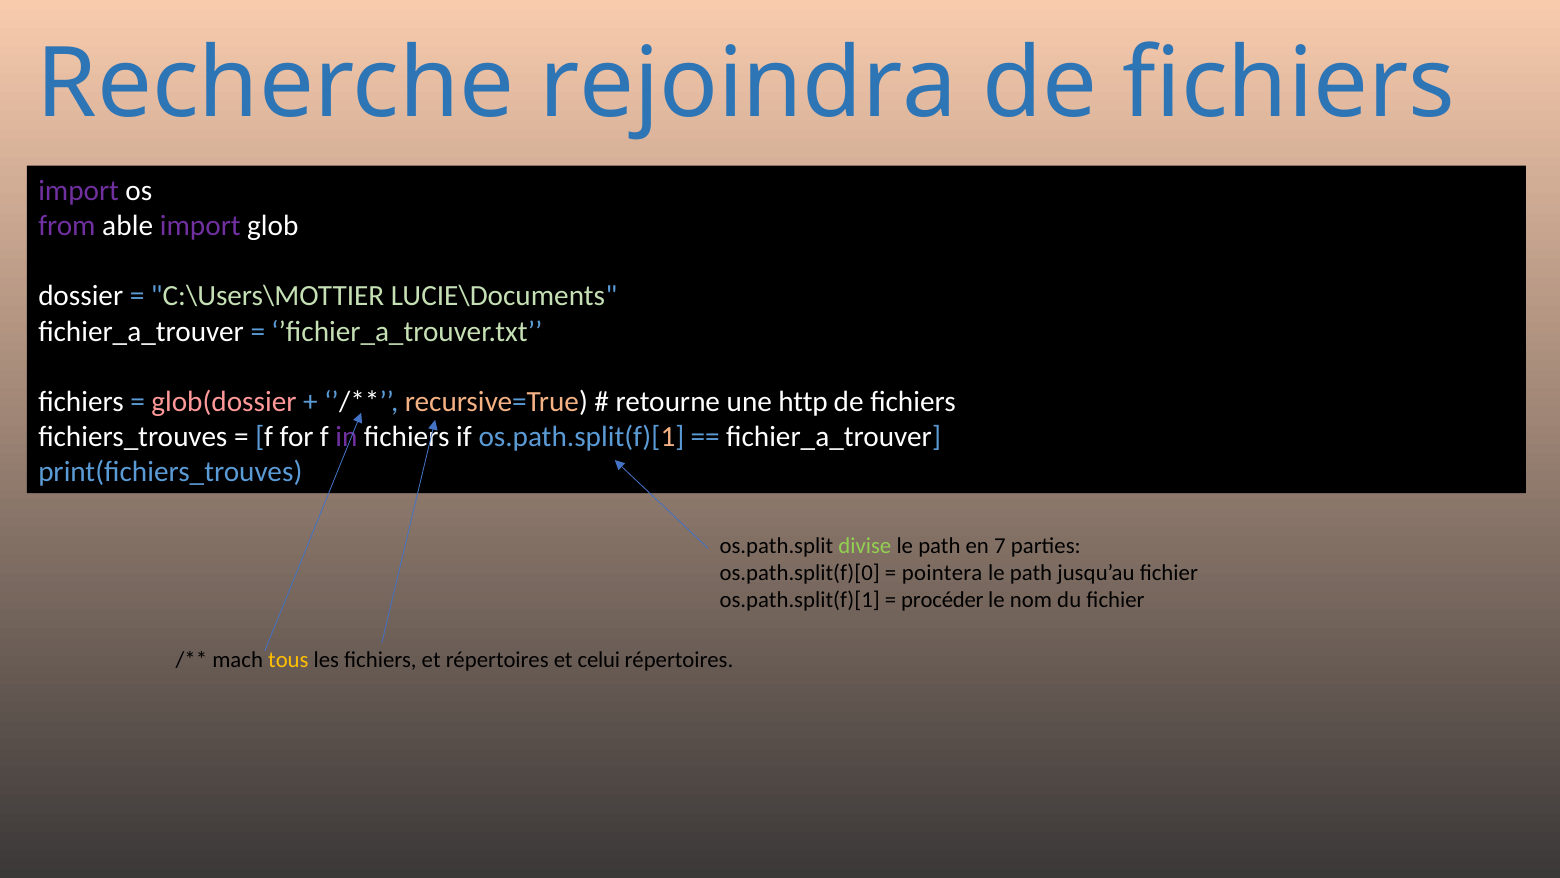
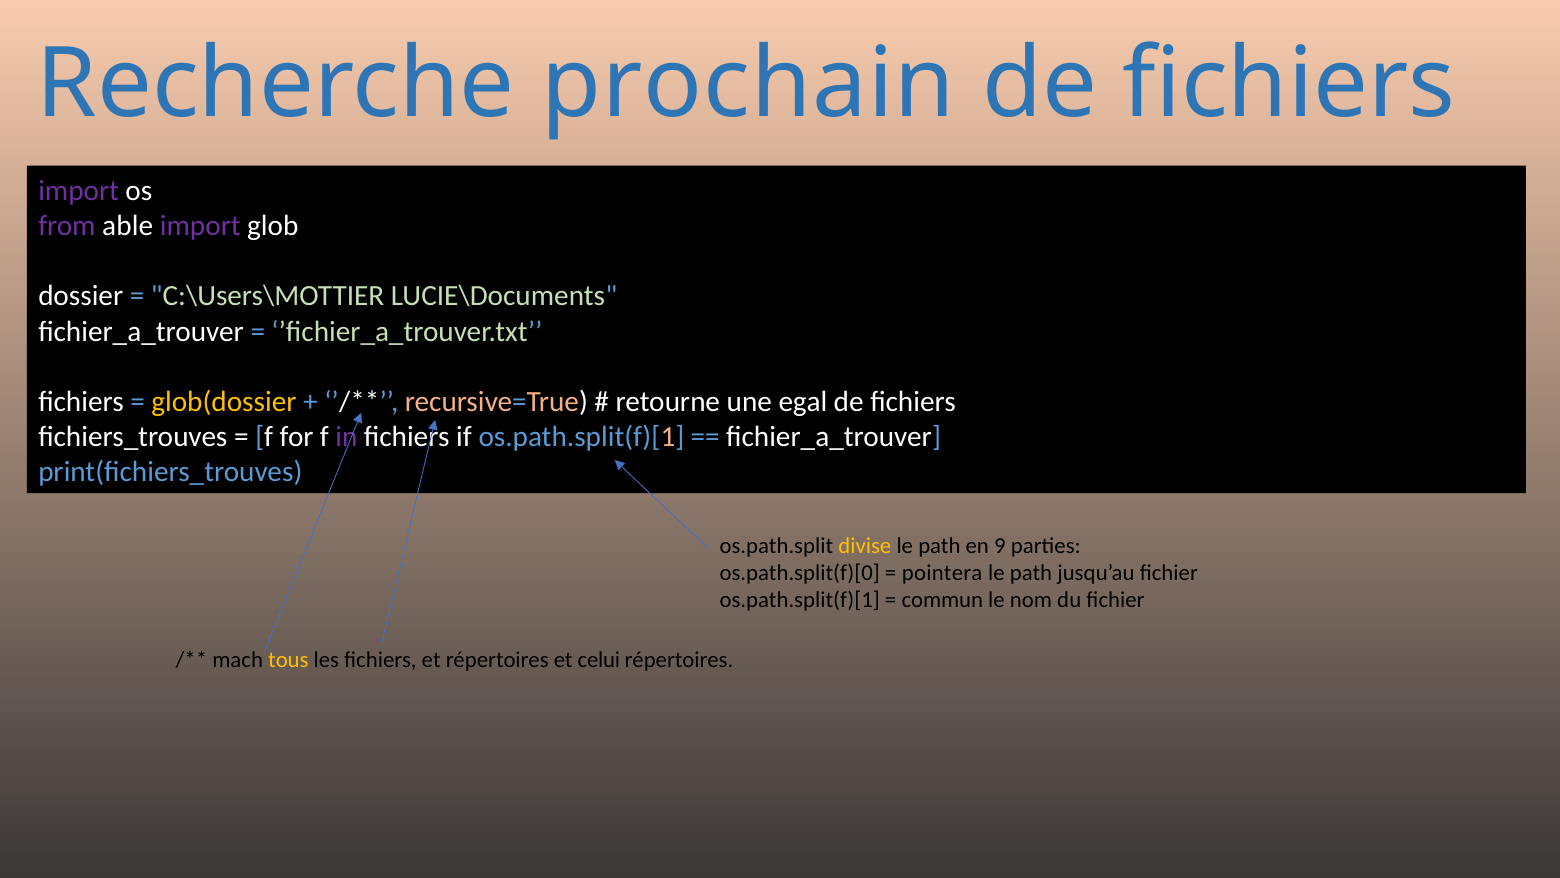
rejoindra: rejoindra -> prochain (748, 84)
glob(dossier colour: pink -> yellow (224, 401)
http: http -> egal (803, 401)
divise colour: light green -> yellow (865, 545)
7: 7 -> 9 (1000, 545)
procéder: procéder -> commun (942, 600)
